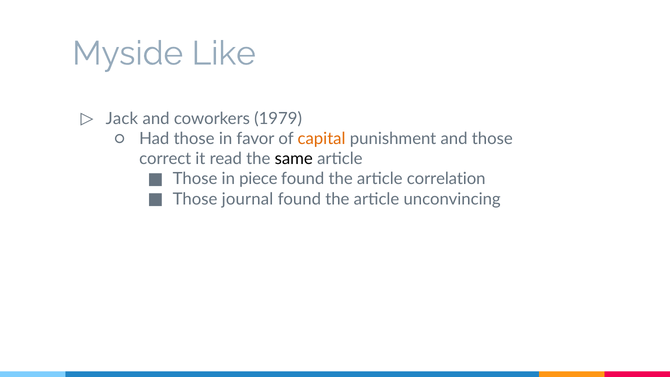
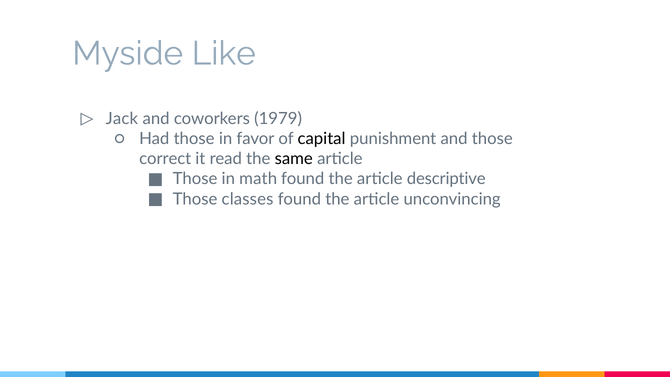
capital colour: orange -> black (322, 139)
piece: piece -> math (258, 179)
correlation: correlation -> descriptive (446, 179)
journal: journal -> classes (248, 199)
